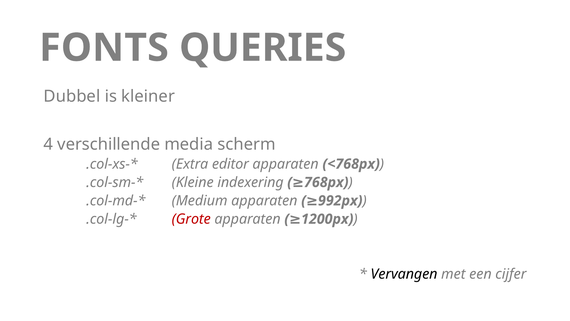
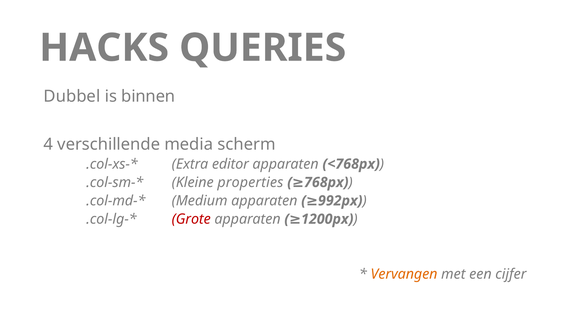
FONTS: FONTS -> HACKS (104, 48)
kleiner: kleiner -> binnen (148, 96)
indexering: indexering -> properties (250, 182)
Vervangen colour: black -> orange (404, 274)
